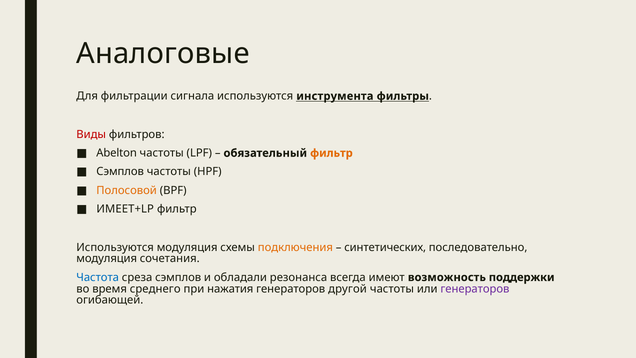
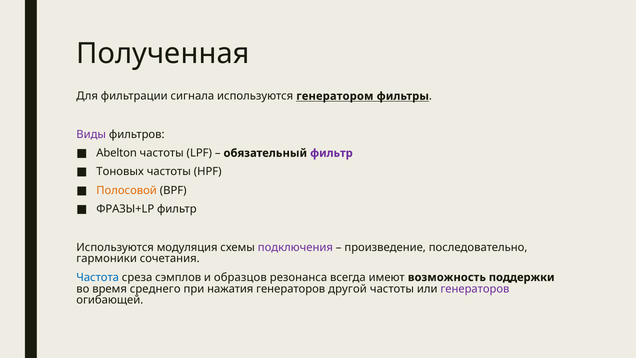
Аналоговые: Аналоговые -> Полученная (163, 53)
инструмента: инструмента -> генератором (335, 96)
Виды colour: red -> purple (91, 134)
фильтр colour: orange -> purple (331, 153)
Сэмплов: Сэмплов -> Тоновых (120, 172)
ИМЕЕТ+LP: ИМЕЕТ+LP -> ФРАЗЫ+LP (125, 209)
подключения colour: orange -> purple (295, 247)
синтетических: синтетических -> произведение (385, 247)
модуляция: модуляция -> гармоники (107, 259)
обладали: обладали -> образцов (240, 277)
